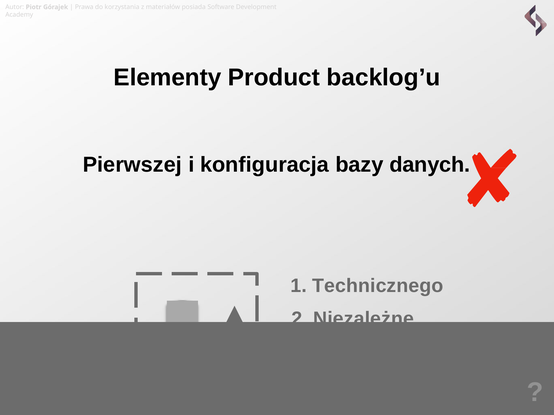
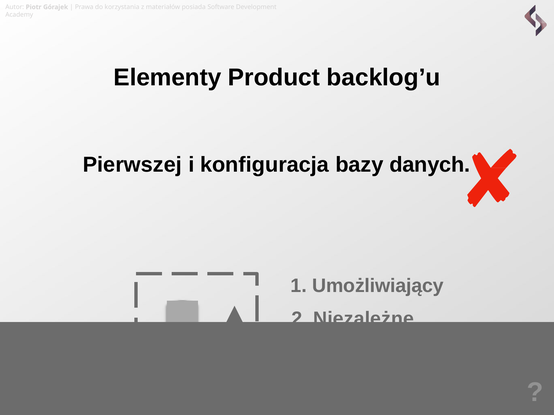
Technicznego: Technicznego -> Umożliwiający (378, 286)
